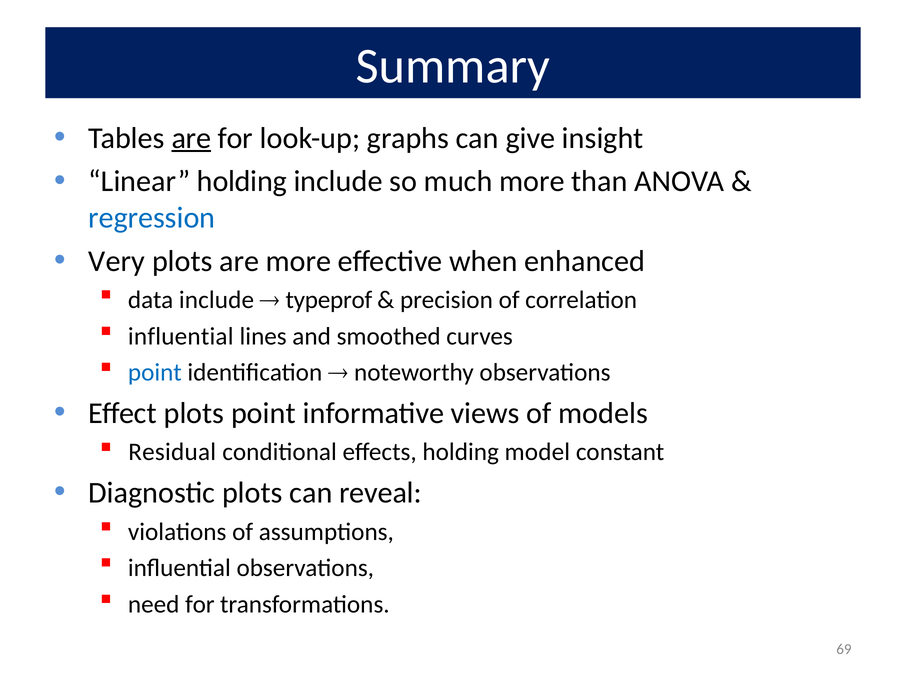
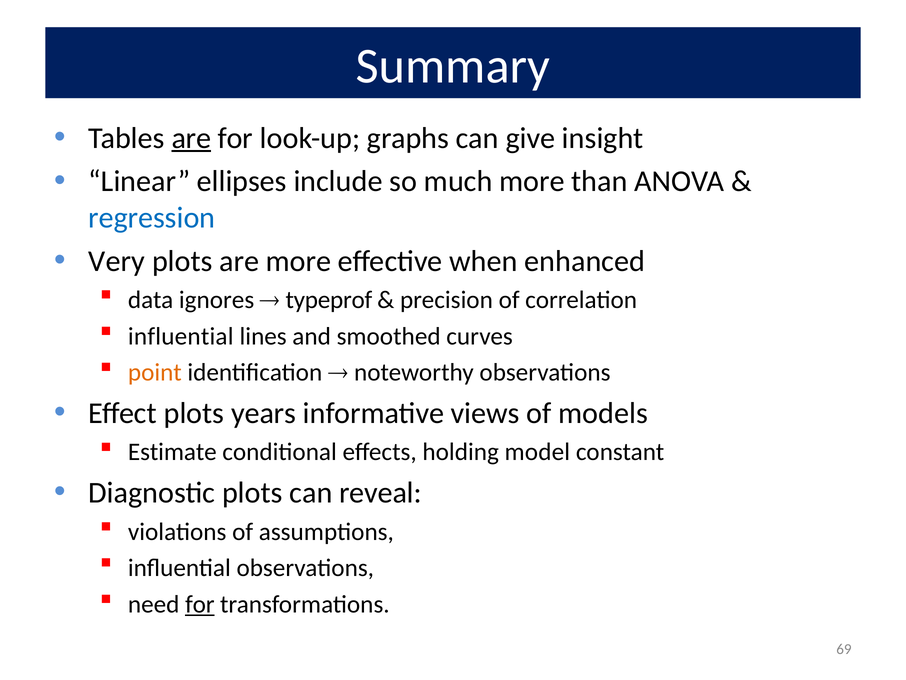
Linear holding: holding -> ellipses (242, 181)
data include: include -> ignores (217, 300)
point colour: blue -> orange (155, 372)
plots point: point -> years (264, 413)
Residual: Residual -> Estimate (172, 452)
for underline: none -> present (200, 604)
